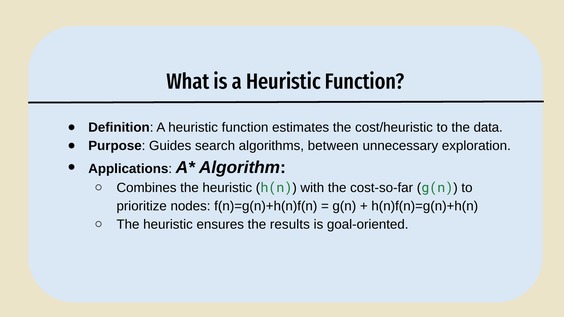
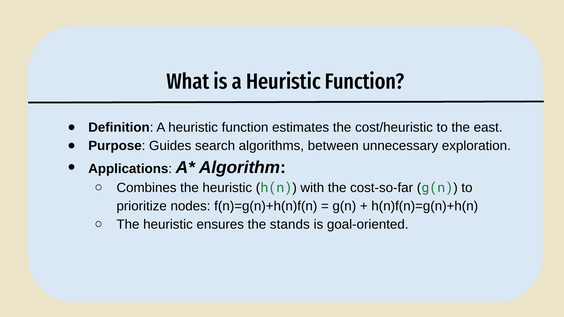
data: data -> east (488, 128)
results: results -> stands (290, 225)
